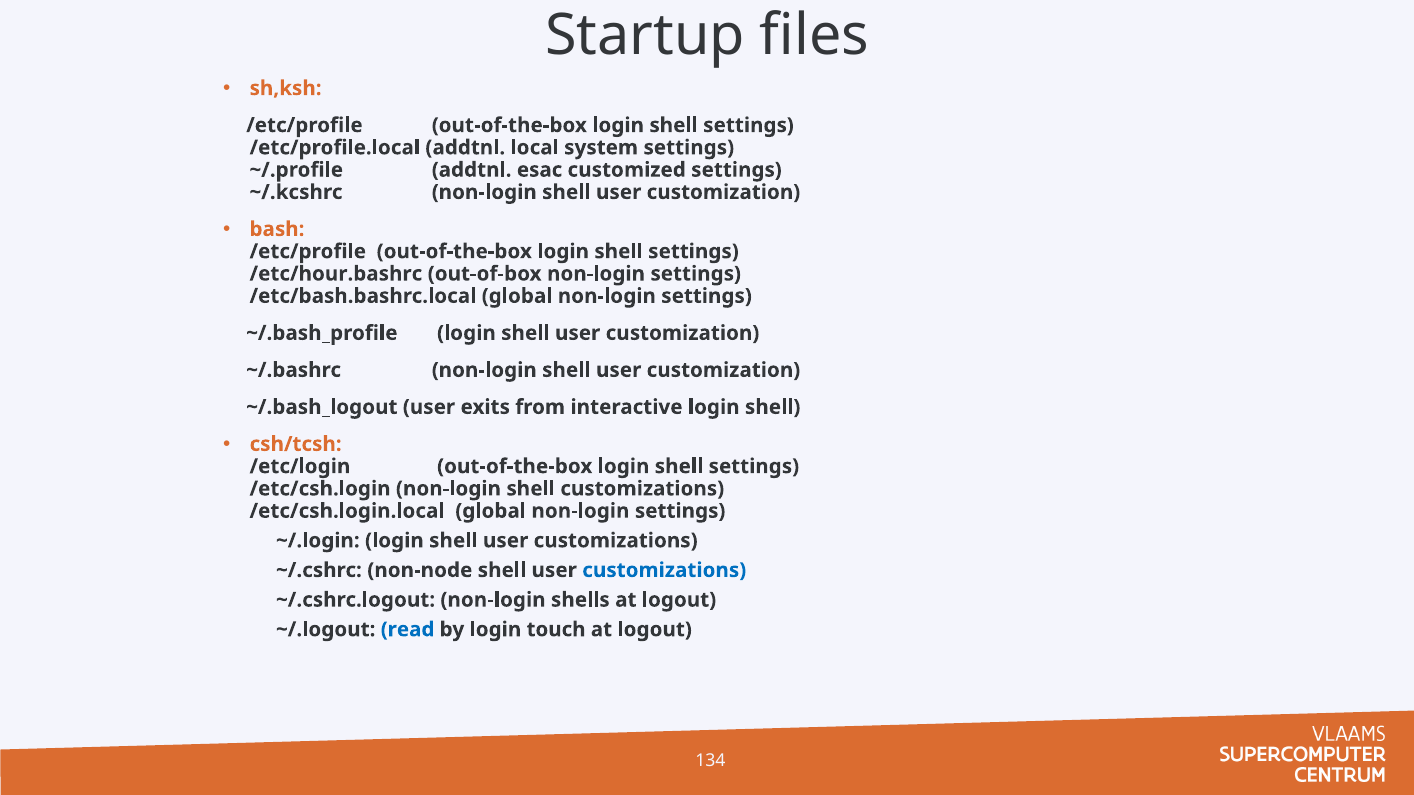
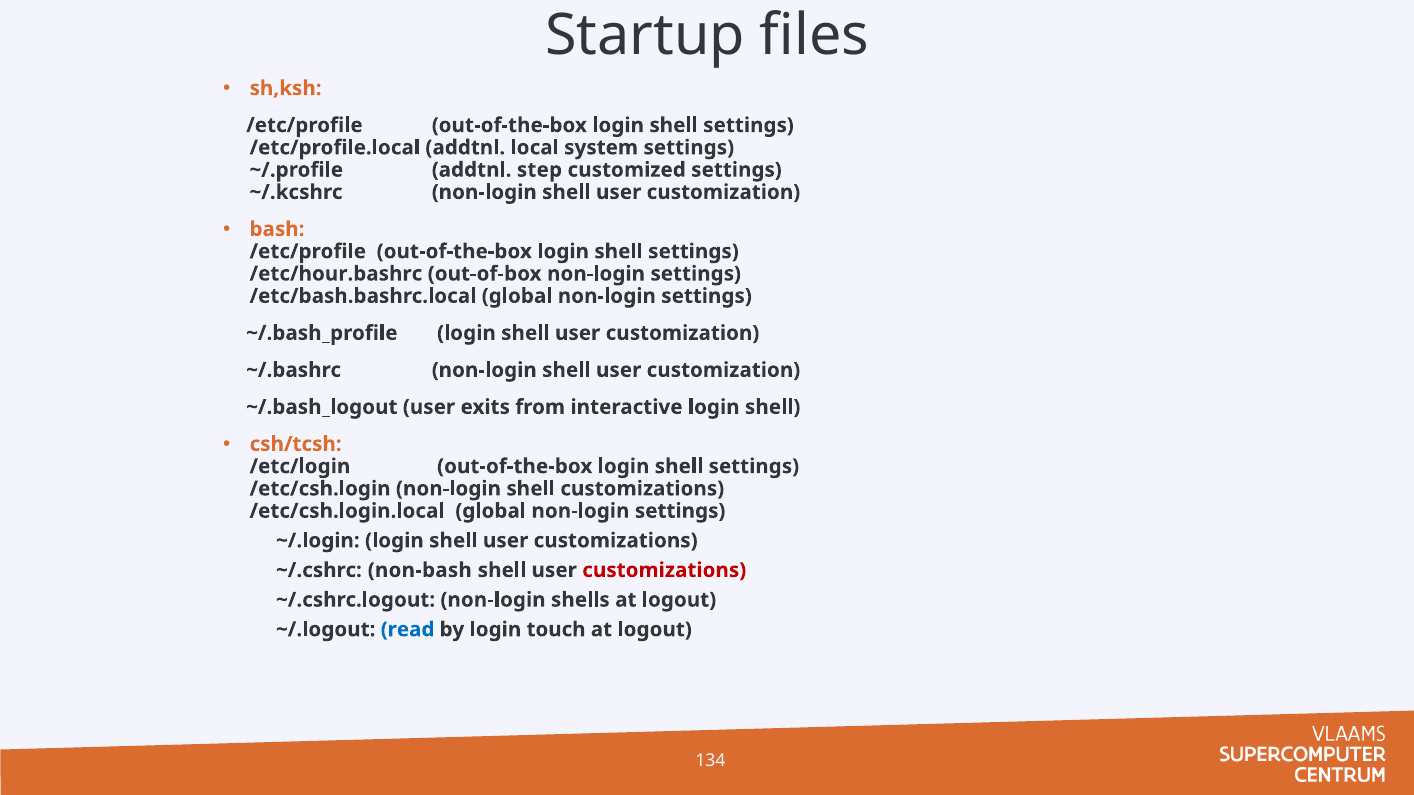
esac: esac -> step (539, 170)
non-node: non-node -> non-bash (420, 570)
customizations colour: blue -> red (664, 570)
